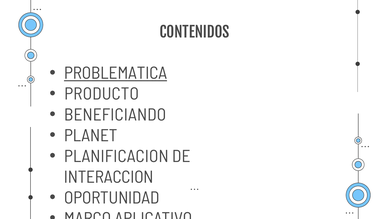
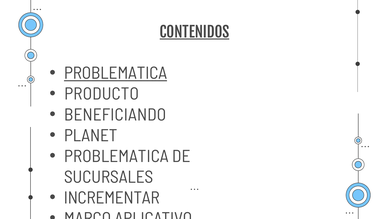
CONTENIDOS underline: none -> present (195, 33)
PLANIFICACION: PLANIFICACION -> PROBLEMATICA (116, 156)
INTERACCION: INTERACCION -> SUCURSALES (109, 177)
OPORTUNIDAD: OPORTUNIDAD -> INCREMENTAR (112, 198)
